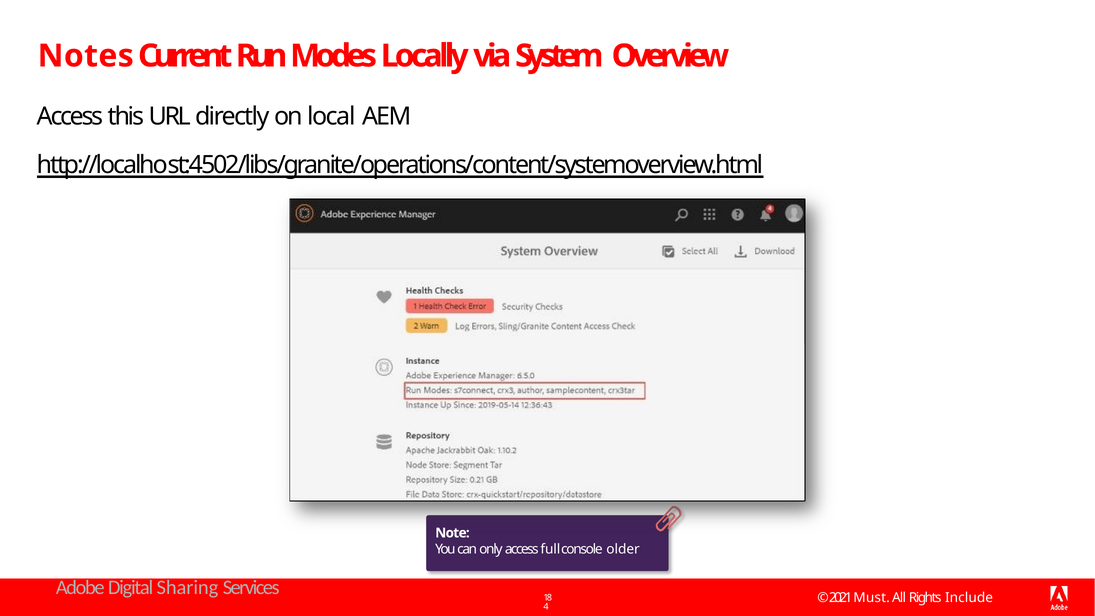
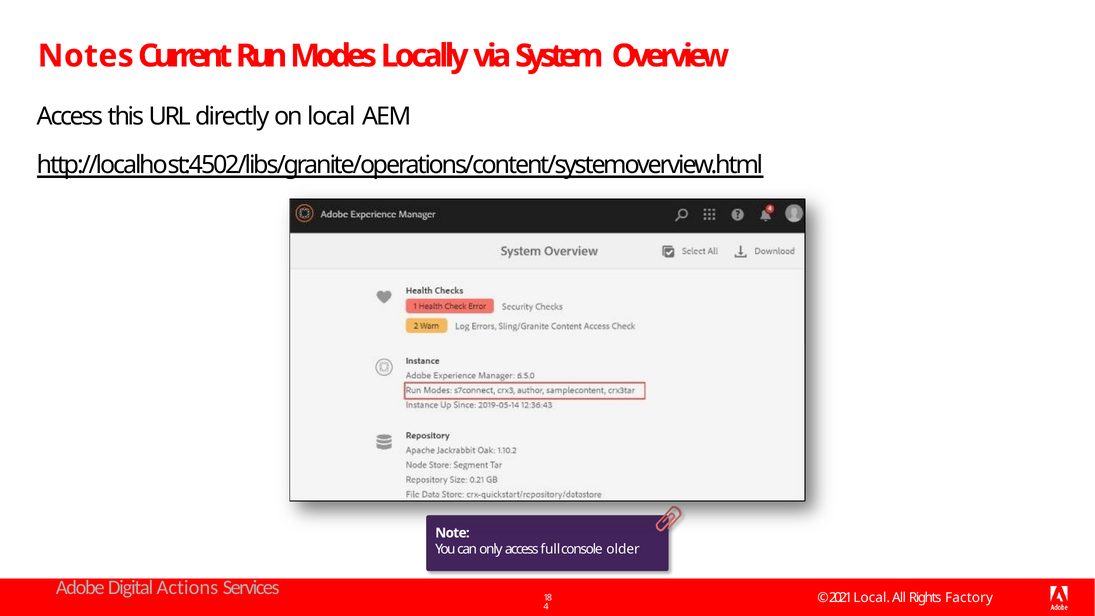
Sharing: Sharing -> Actions (187, 587)
2021 Must: Must -> Local (872, 598)
Include: Include -> Factory (969, 598)
